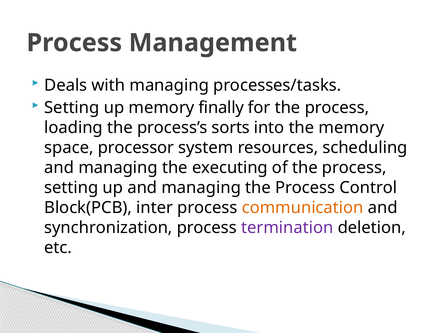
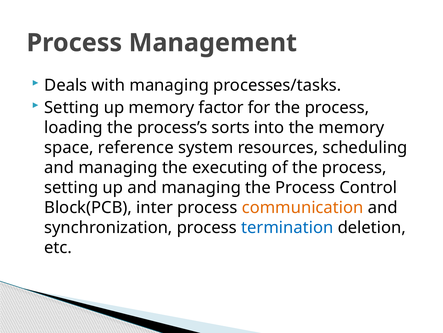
finally: finally -> factor (221, 107)
processor: processor -> reference (136, 147)
termination colour: purple -> blue (287, 227)
